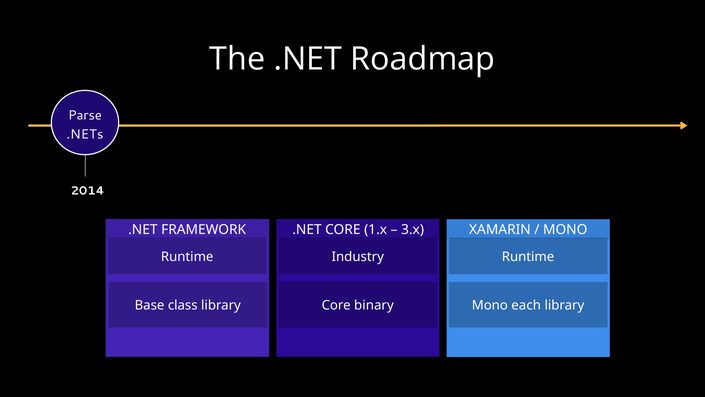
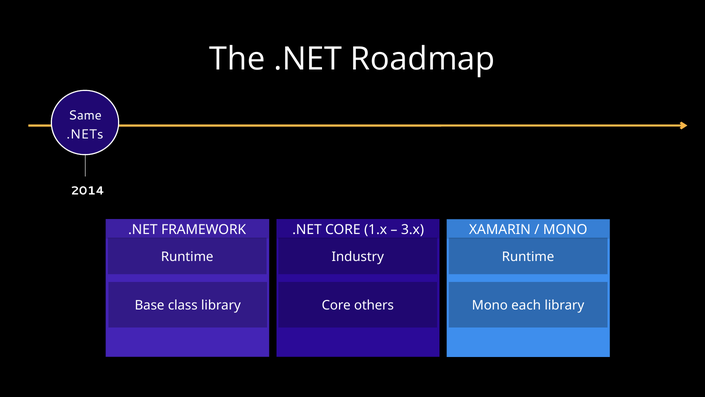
Parse: Parse -> Same (85, 115)
binary: binary -> others (374, 305)
